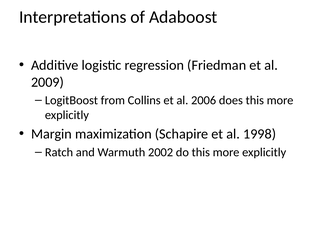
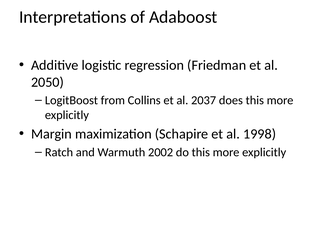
2009: 2009 -> 2050 (47, 82)
2006: 2006 -> 2037 (204, 101)
